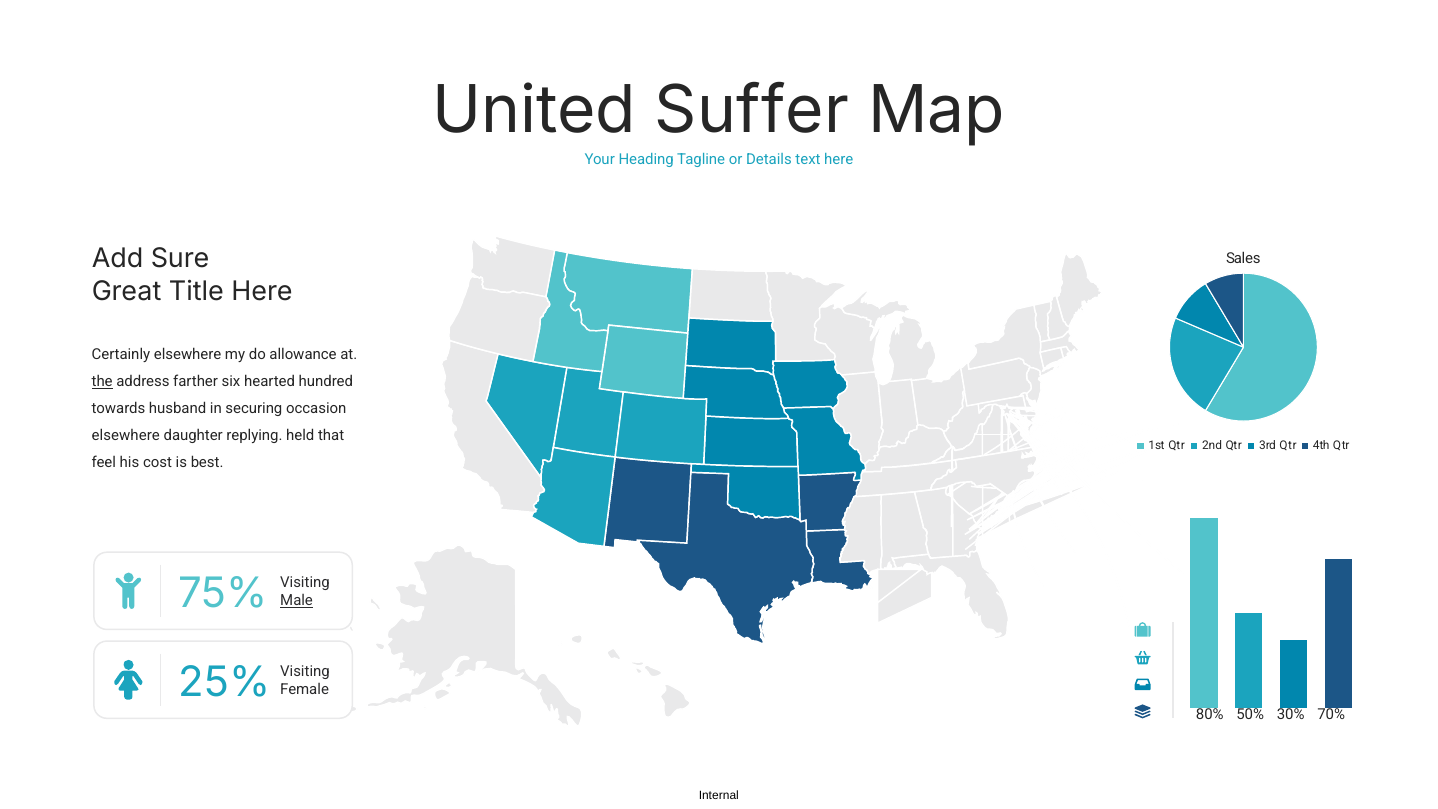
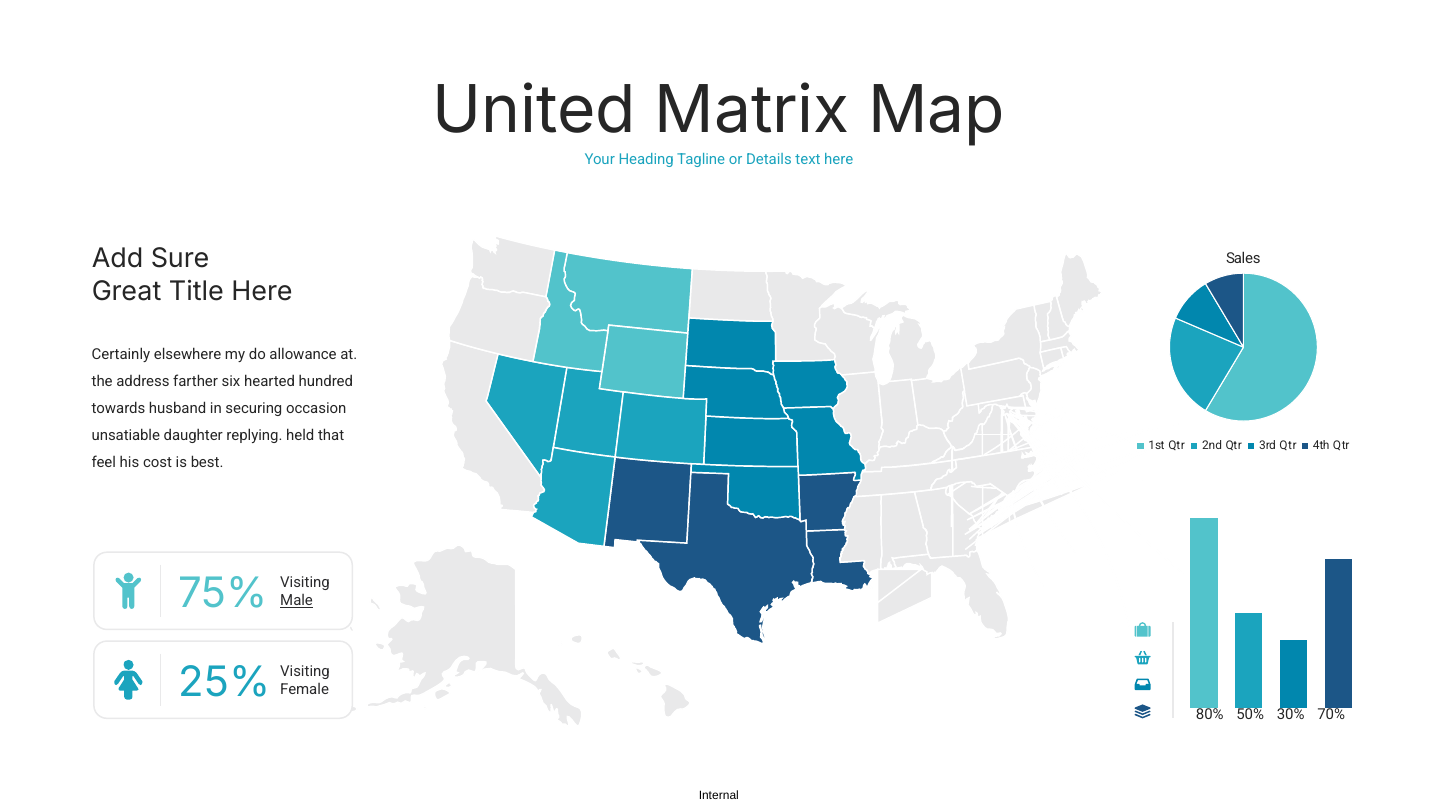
Suffer: Suffer -> Matrix (752, 111)
the underline: present -> none (102, 382)
elsewhere: elsewhere -> unsatiable (126, 436)
